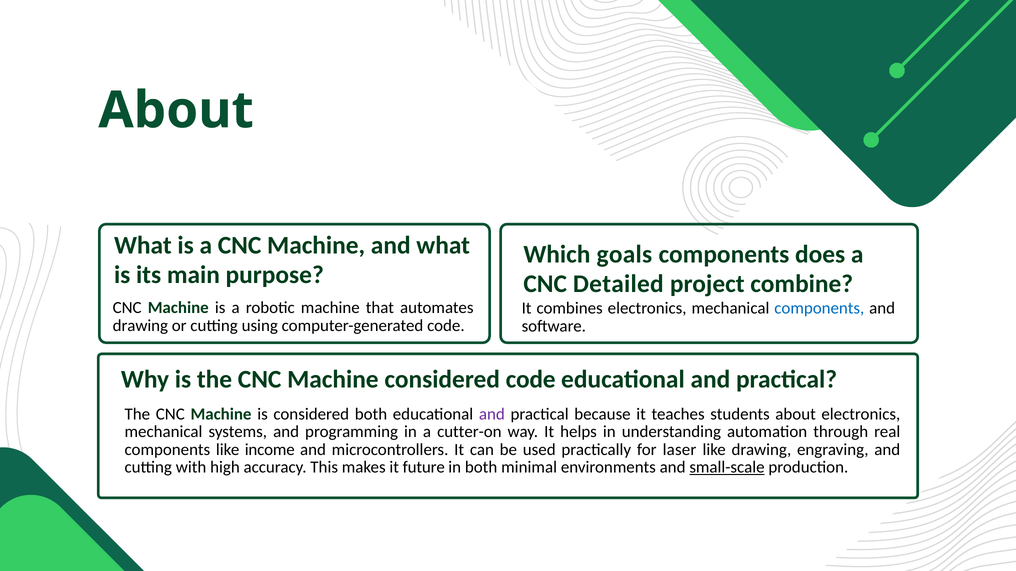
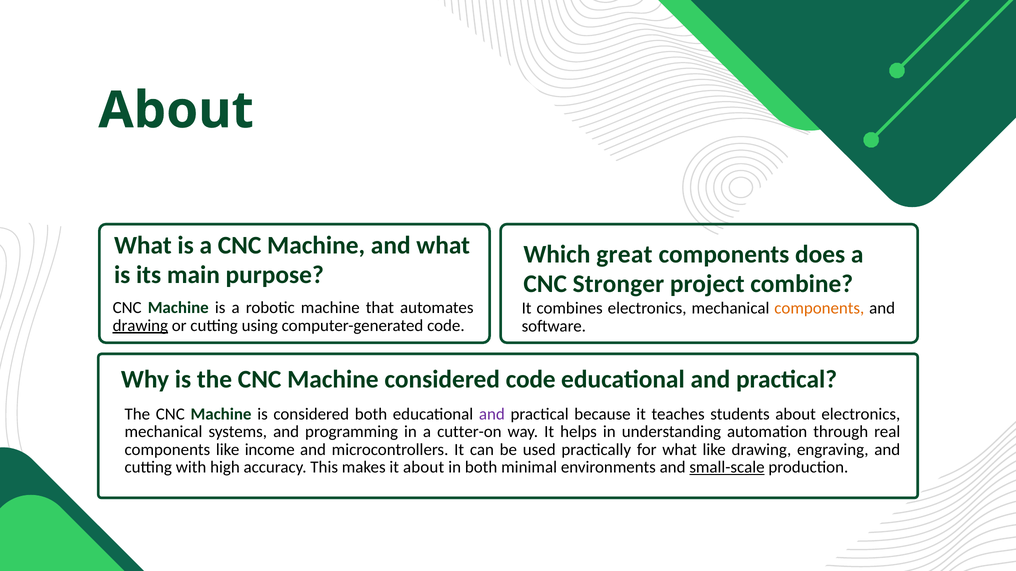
goals: goals -> great (624, 255)
Detailed: Detailed -> Stronger (618, 284)
components colour: blue -> orange (819, 308)
drawing underline: none -> present (140, 326)
for laser: laser -> what (680, 450)
it future: future -> about (424, 468)
